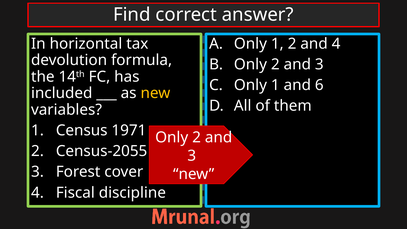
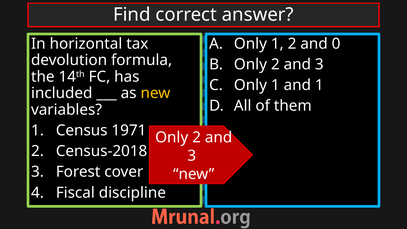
and 4: 4 -> 0 (336, 44)
and 6: 6 -> 1 (319, 85)
Census-2055: Census-2055 -> Census-2018 (102, 151)
